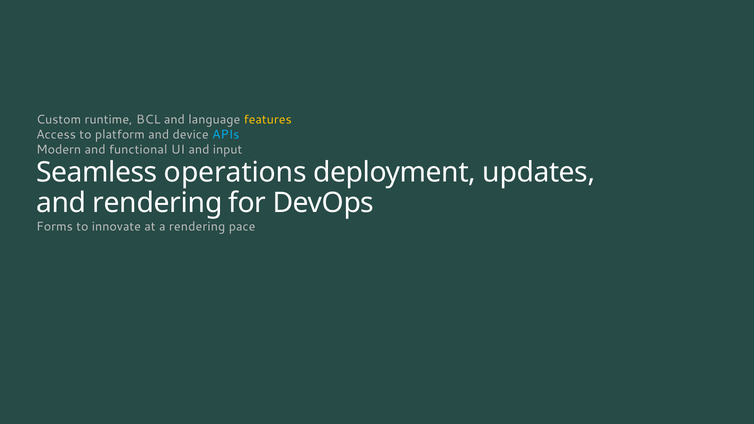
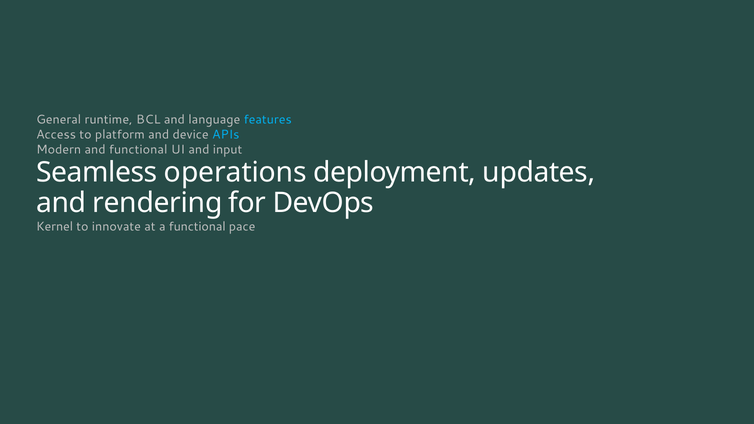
Custom: Custom -> General (59, 119)
features colour: yellow -> light blue (268, 119)
Forms: Forms -> Kernel (55, 227)
a rendering: rendering -> functional (197, 227)
